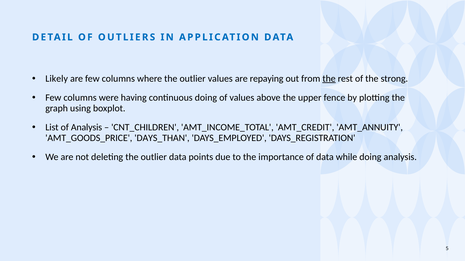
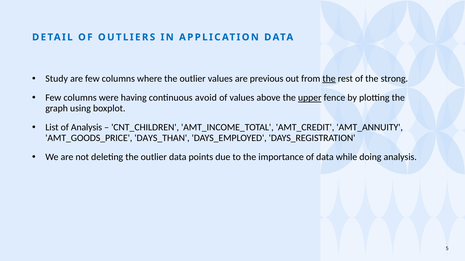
Likely: Likely -> Study (57, 79)
repaying: repaying -> previous (267, 79)
continuous doing: doing -> avoid (206, 98)
upper underline: none -> present (310, 98)
